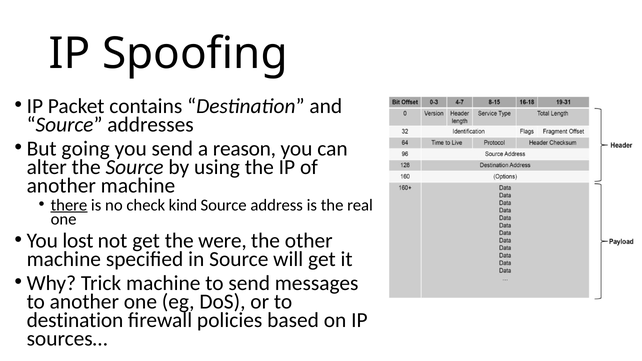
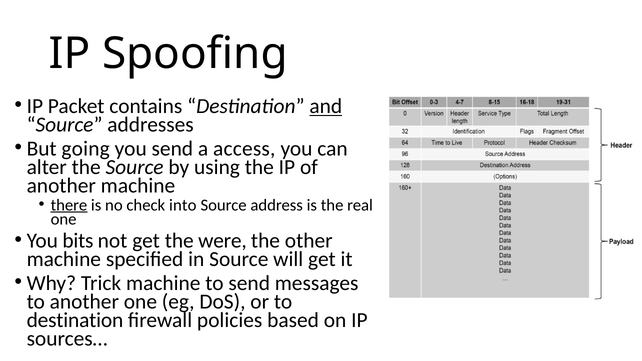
and underline: none -> present (326, 106)
reason: reason -> access (244, 149)
kind: kind -> into (183, 205)
lost: lost -> bits (78, 241)
